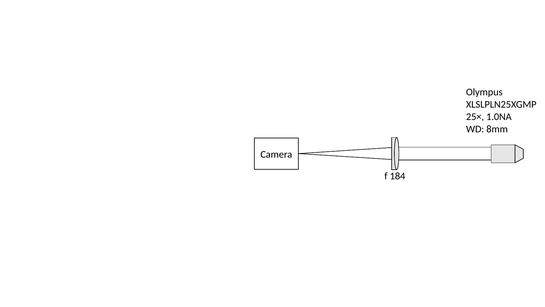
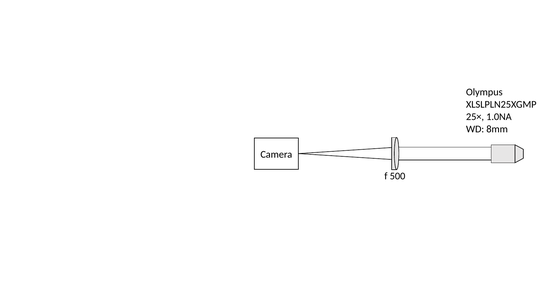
184: 184 -> 500 (398, 176)
